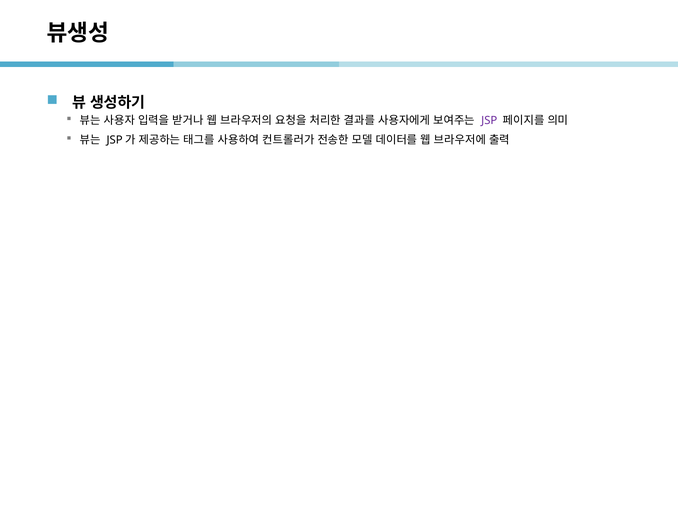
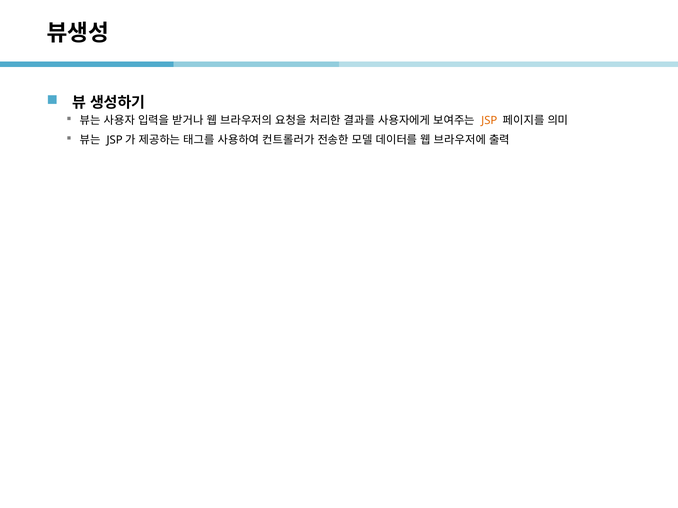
JSP colour: purple -> orange (489, 121)
